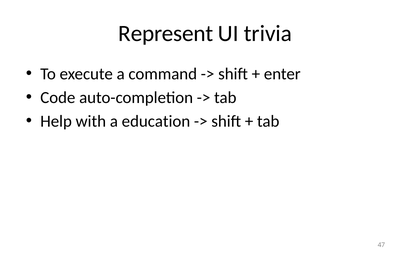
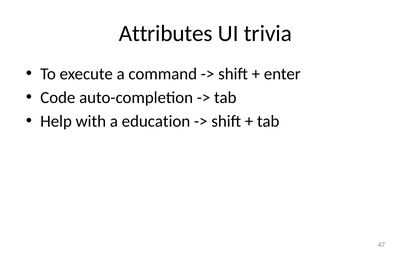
Represent: Represent -> Attributes (166, 33)
